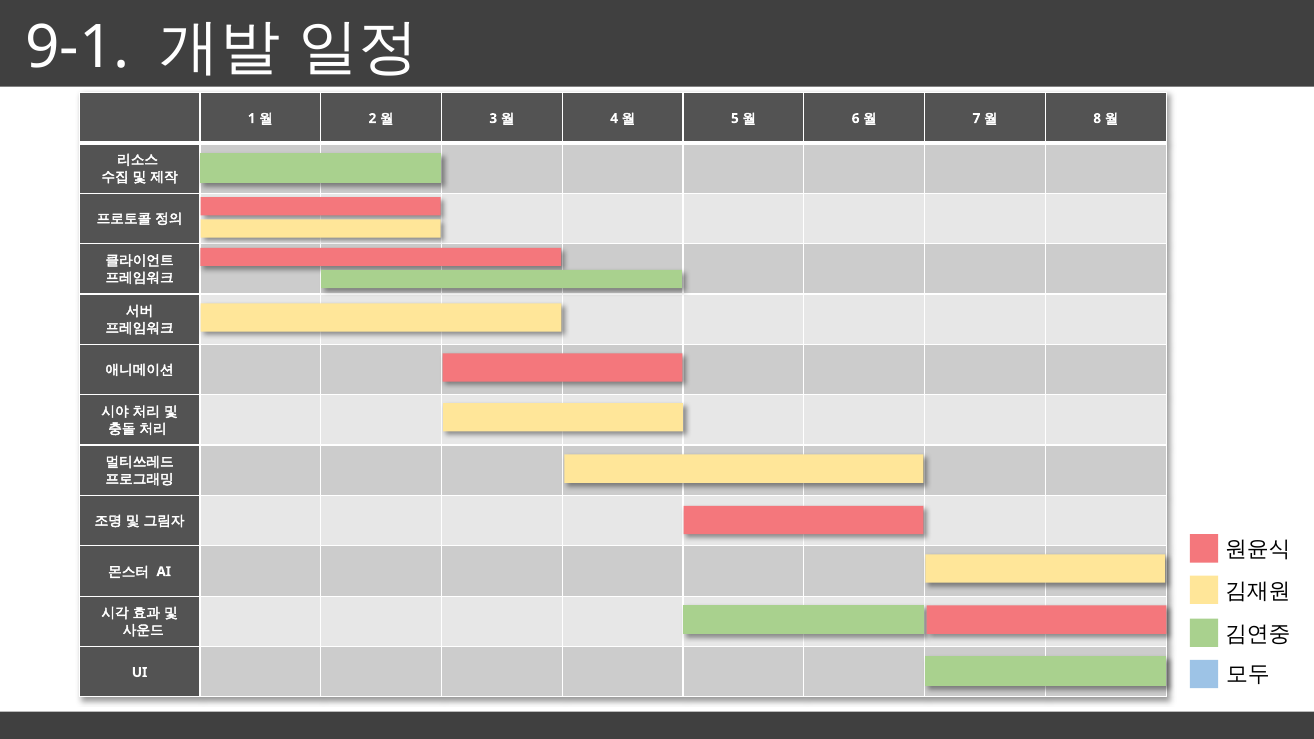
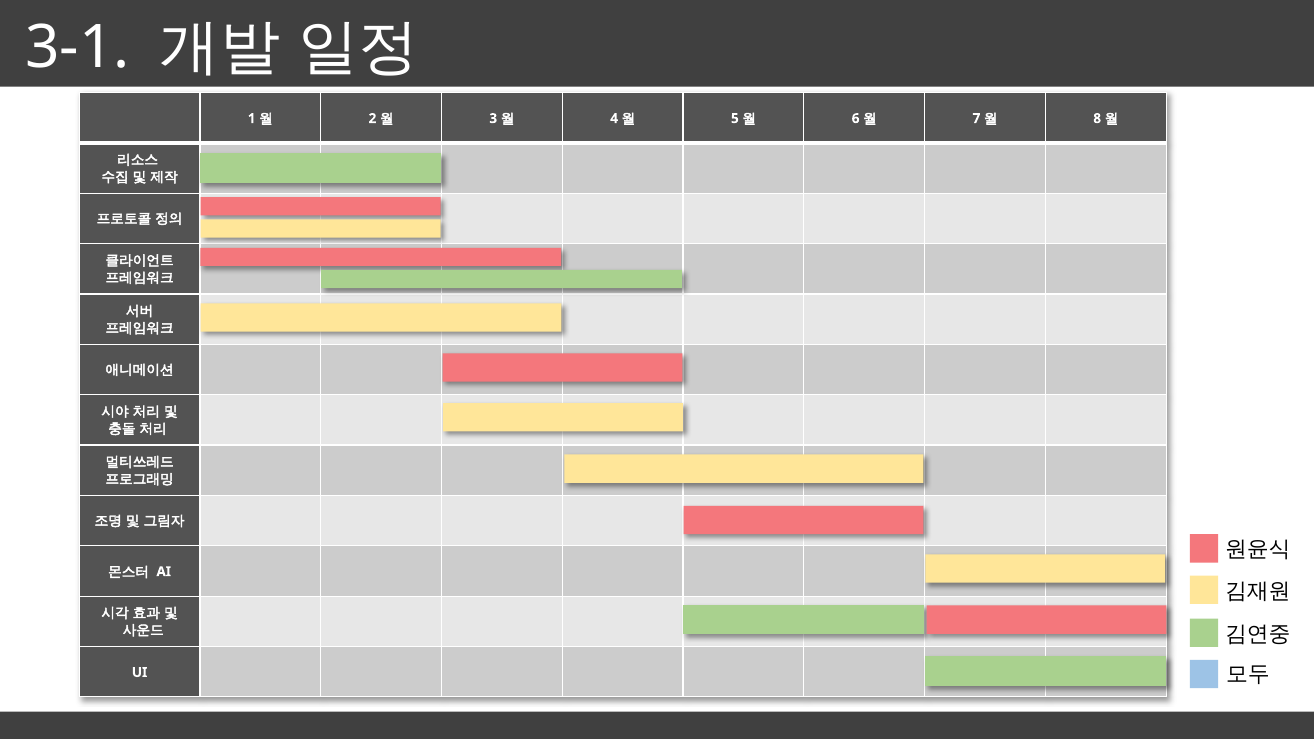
9-1: 9-1 -> 3-1 (78, 47)
